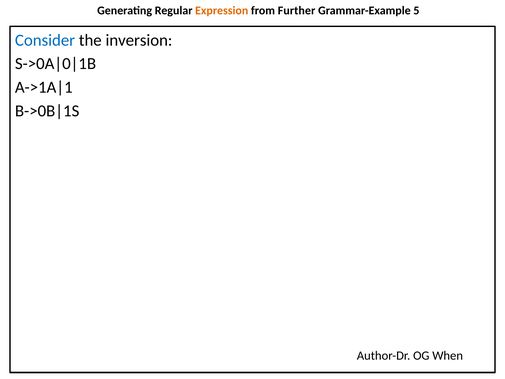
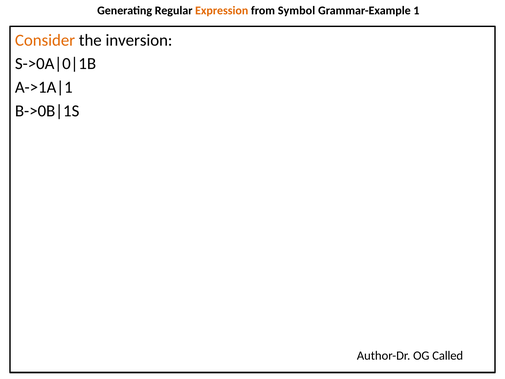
Further: Further -> Symbol (297, 10)
5: 5 -> 1 (416, 10)
Consider colour: blue -> orange (45, 40)
When: When -> Called (448, 355)
